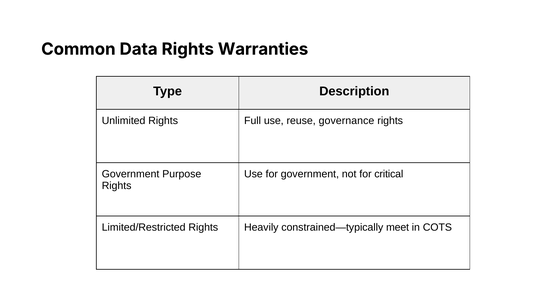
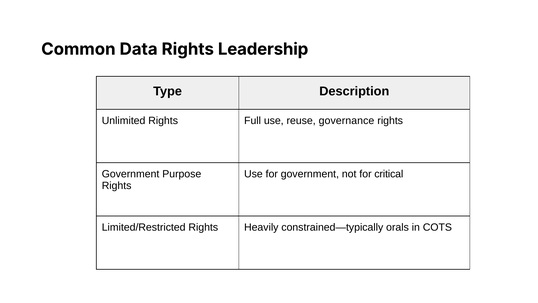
Warranties: Warranties -> Leadership (263, 49)
meet: meet -> orals (398, 227)
